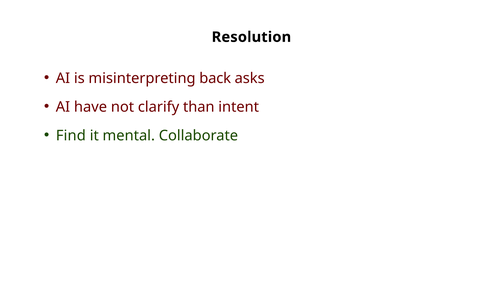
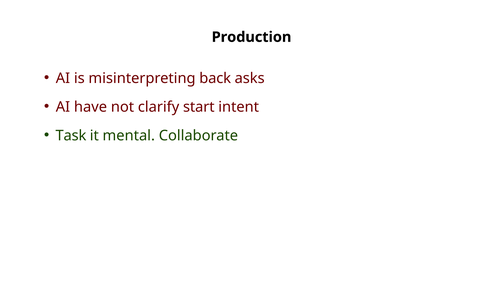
Resolution: Resolution -> Production (252, 37)
than: than -> start (199, 107)
Find: Find -> Task (71, 136)
